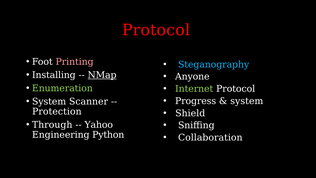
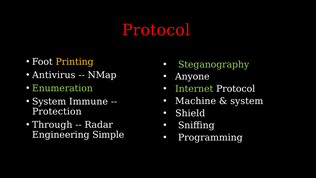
Printing colour: pink -> yellow (75, 62)
Steganography colour: light blue -> light green (214, 64)
Installing: Installing -> Antivirus (54, 75)
NMap underline: present -> none (102, 75)
Progress: Progress -> Machine (196, 101)
Scanner: Scanner -> Immune (88, 101)
Yahoo: Yahoo -> Radar (99, 125)
Python: Python -> Simple (108, 135)
Collaboration: Collaboration -> Programming (210, 137)
